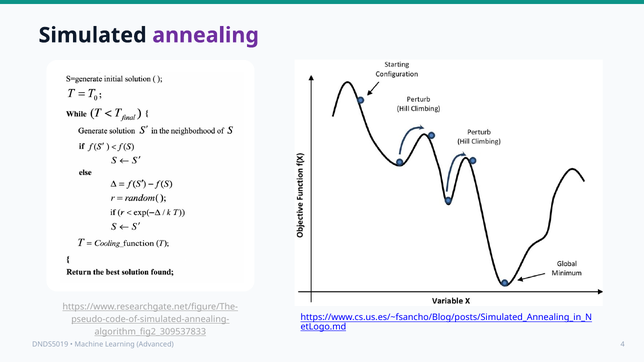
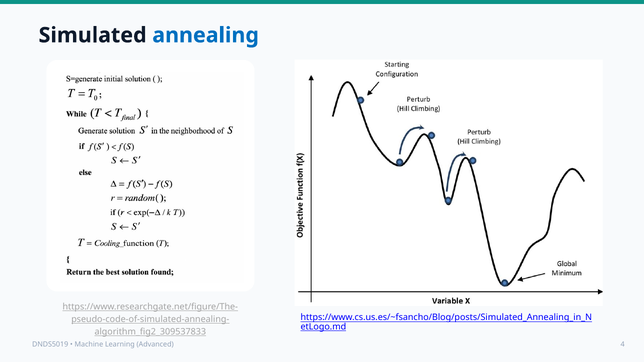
annealing colour: purple -> blue (206, 35)
